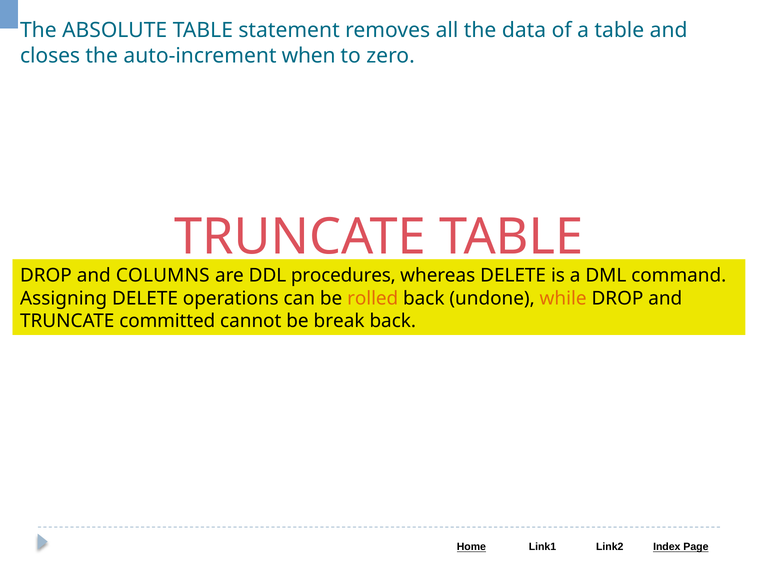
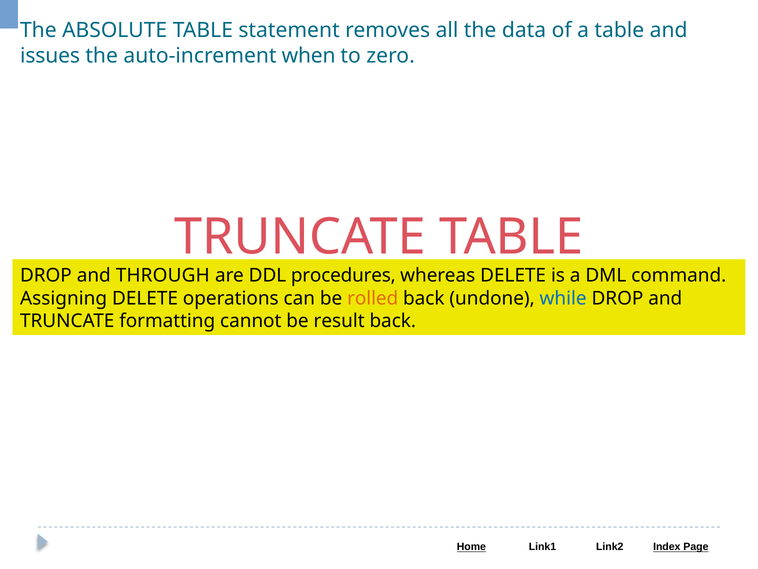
closes: closes -> issues (50, 56)
COLUMNS: COLUMNS -> THROUGH (163, 275)
while colour: orange -> blue (563, 298)
committed: committed -> formatting (167, 321)
break: break -> result (339, 321)
